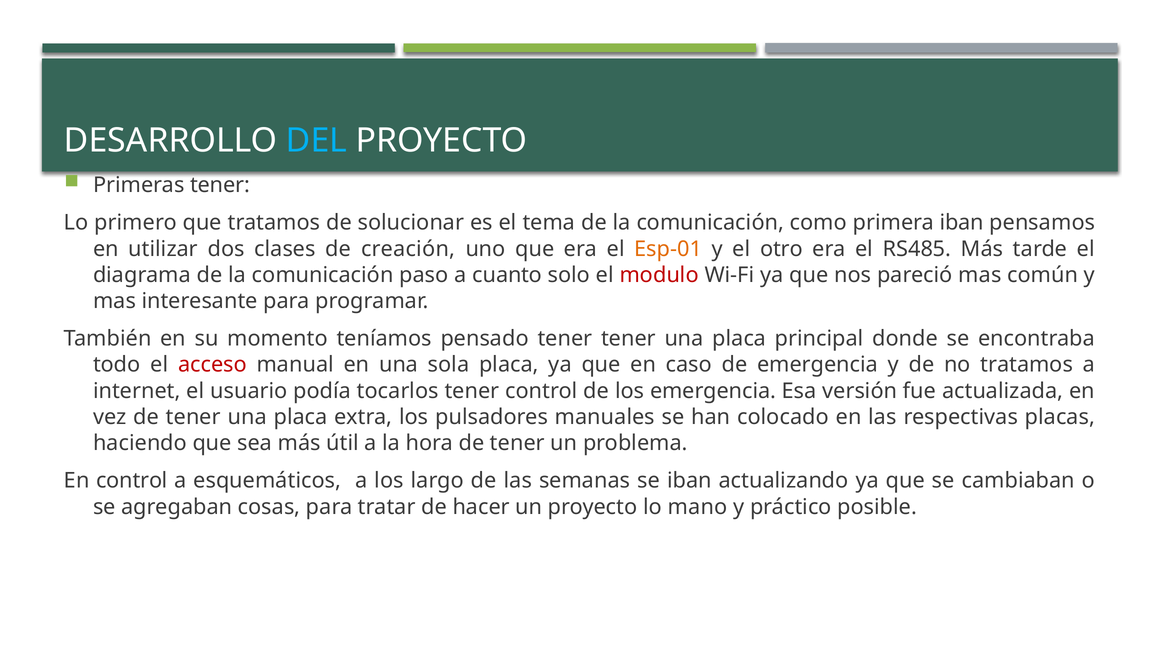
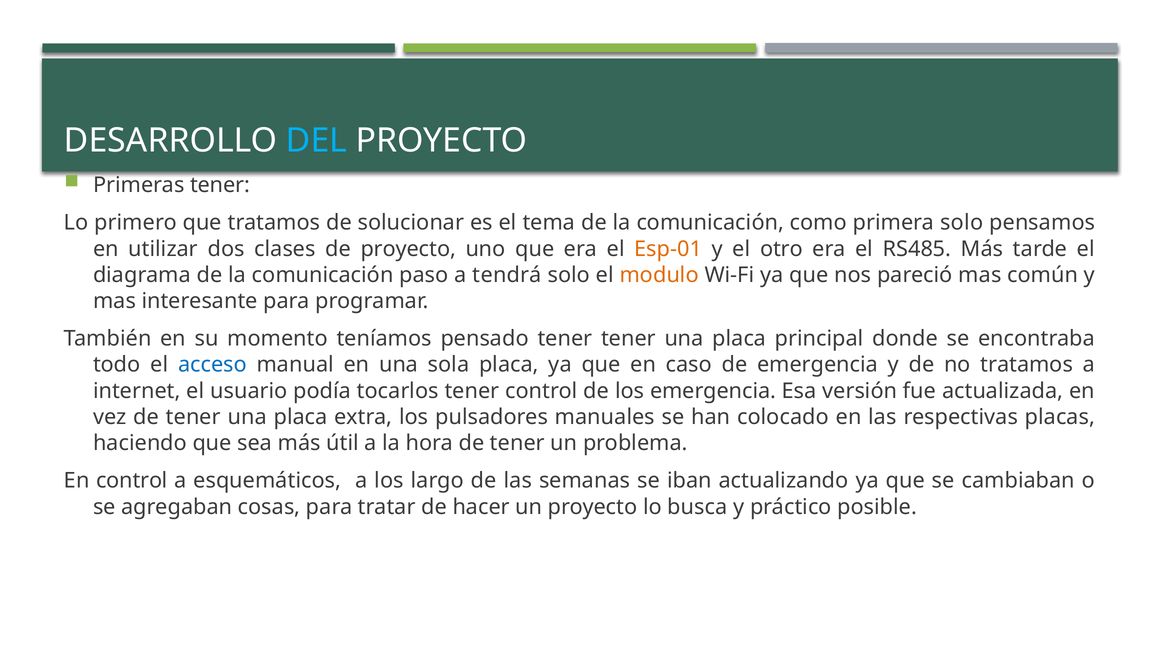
primera iban: iban -> solo (962, 223)
de creación: creación -> proyecto (408, 249)
cuanto: cuanto -> tendrá (507, 275)
modulo colour: red -> orange (659, 275)
acceso colour: red -> blue (212, 365)
mano: mano -> busca (698, 507)
